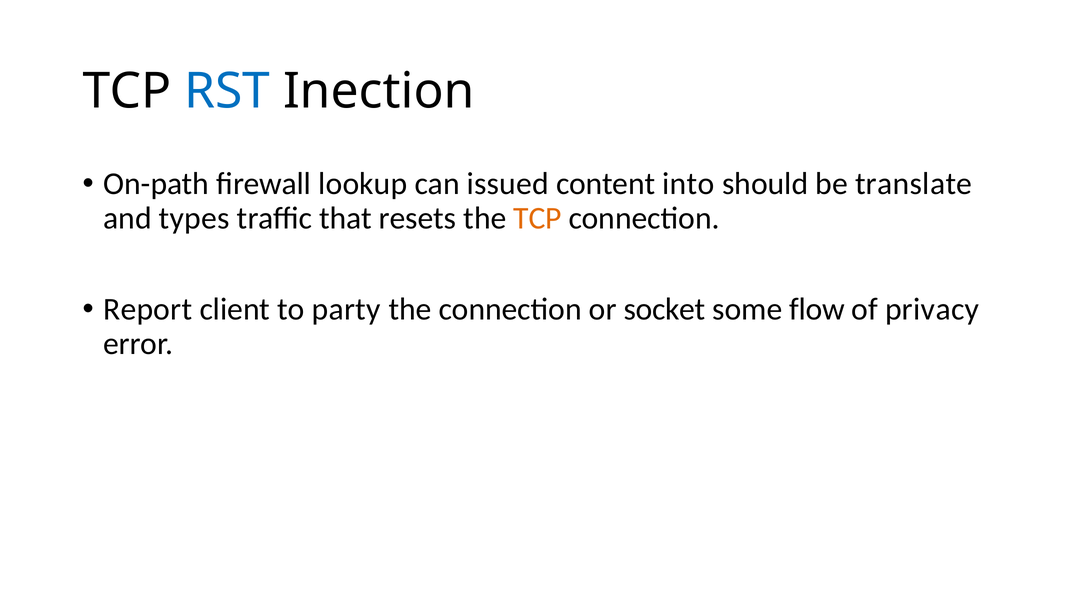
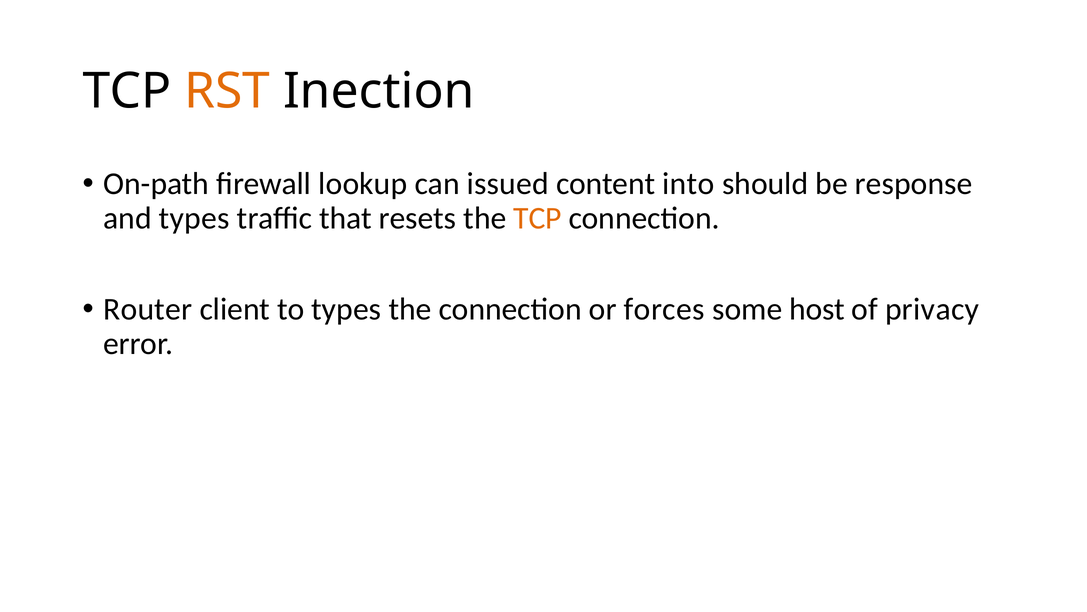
RST colour: blue -> orange (227, 91)
translate: translate -> response (914, 184)
Report: Report -> Router (148, 309)
to party: party -> types (346, 309)
socket: socket -> forces (664, 309)
flow: flow -> host (817, 309)
